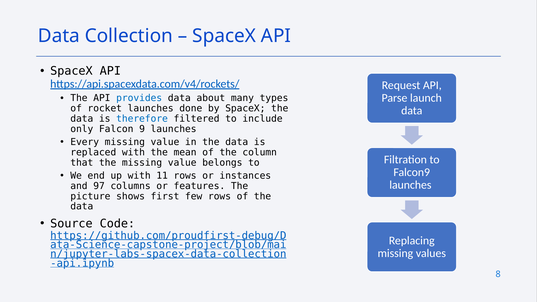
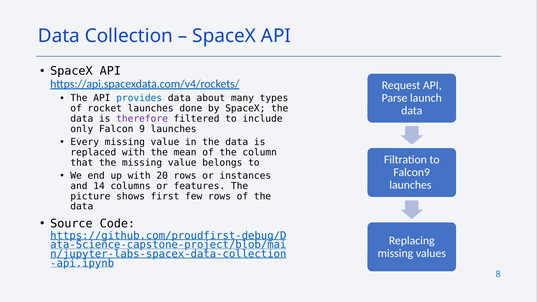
therefore colour: blue -> purple (142, 119)
11: 11 -> 20 (162, 176)
97: 97 -> 14 (99, 186)
